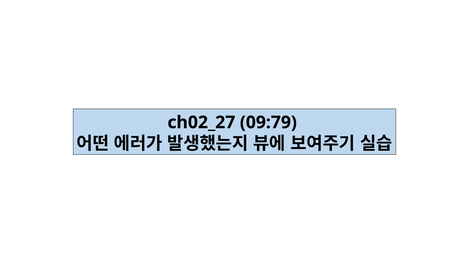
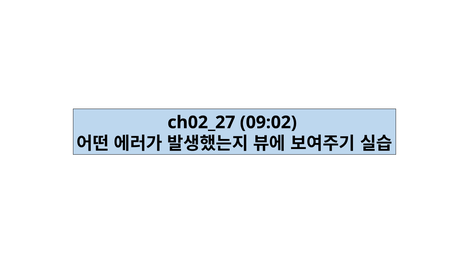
09:79: 09:79 -> 09:02 (268, 122)
